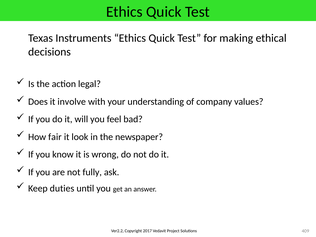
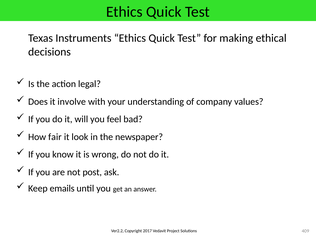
fully: fully -> post (92, 172)
duties: duties -> emails (62, 188)
